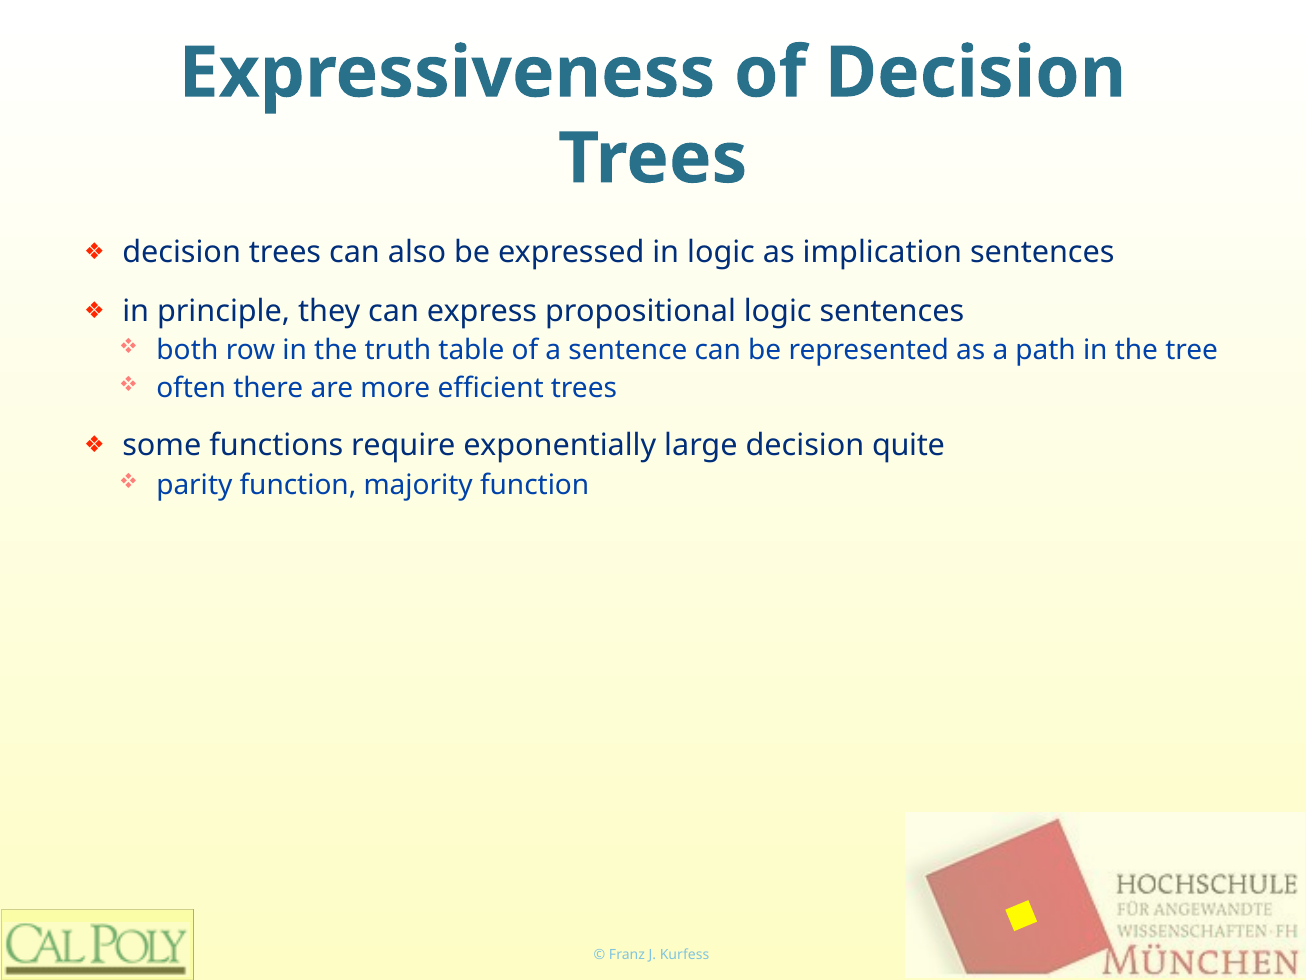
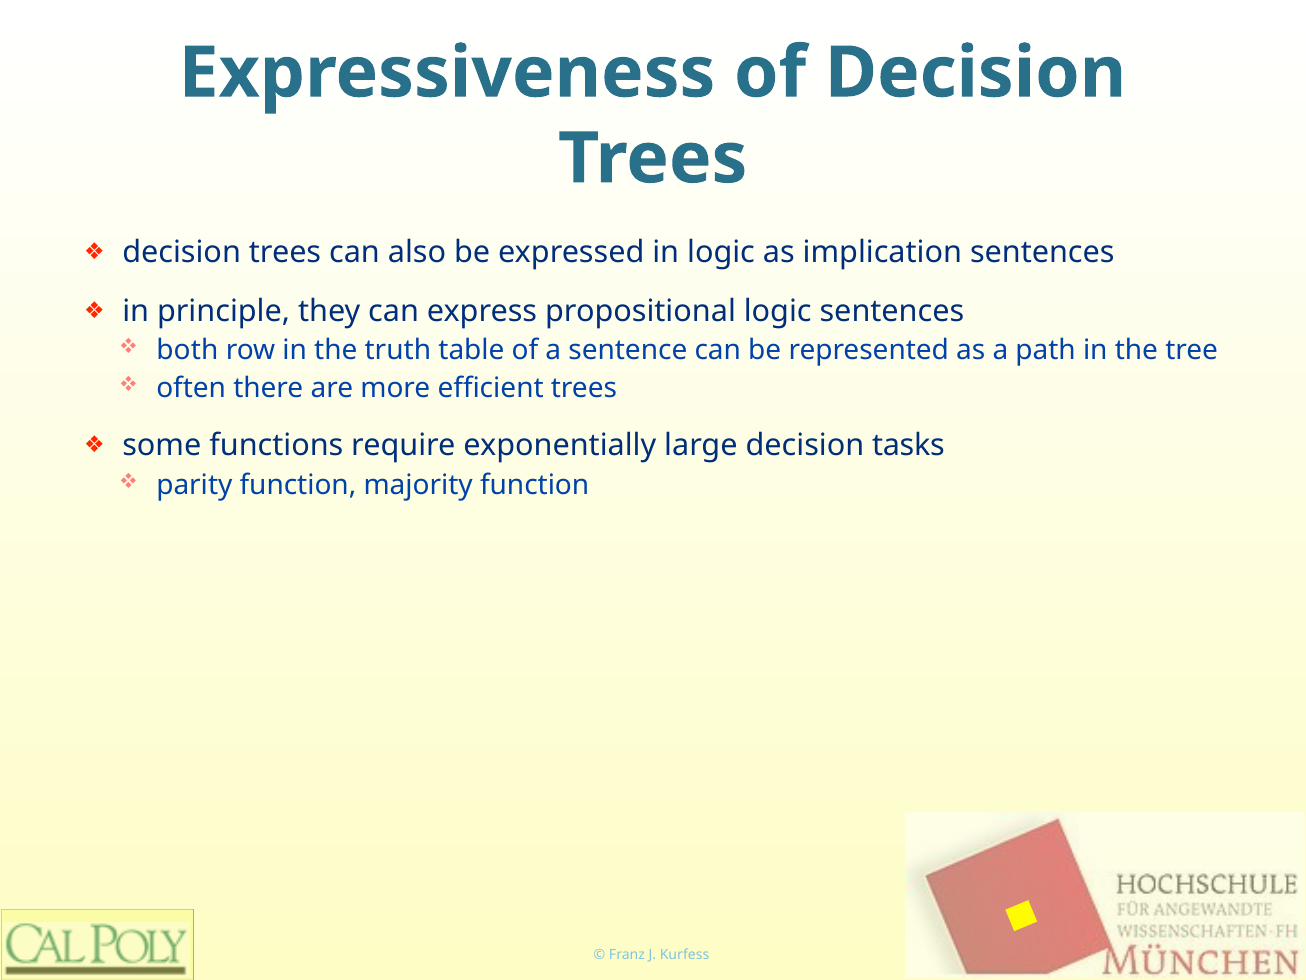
quite: quite -> tasks (908, 445)
